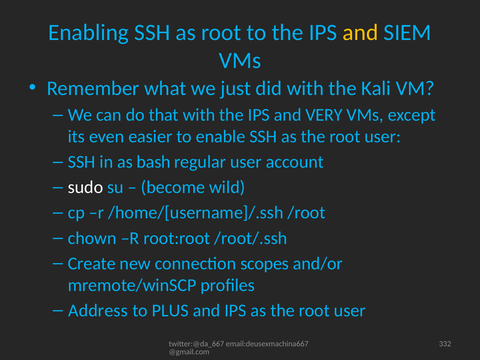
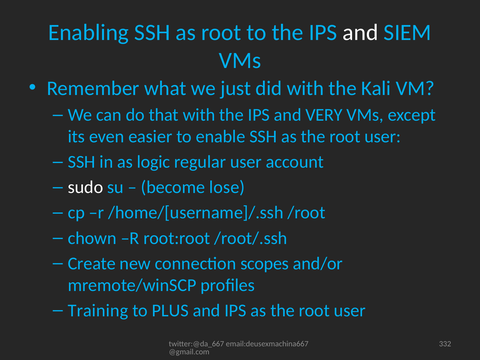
and colour: yellow -> white (360, 32)
bash: bash -> logic (154, 162)
wild: wild -> lose (227, 187)
Address: Address -> Training (98, 310)
